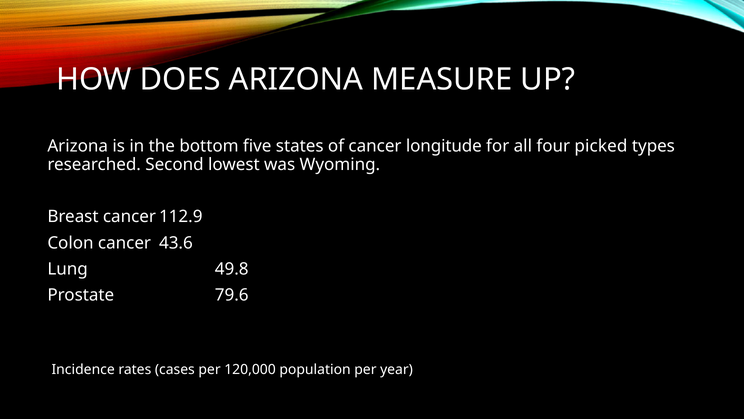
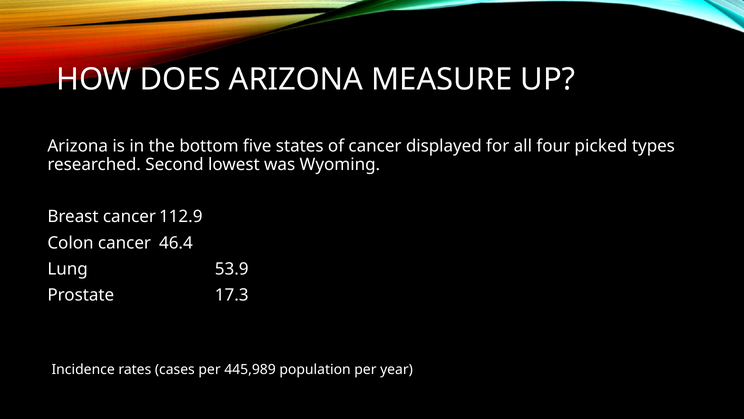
longitude: longitude -> displayed (444, 146)
43.6: 43.6 -> 46.4 (176, 243)
49.8: 49.8 -> 53.9 (232, 269)
79.6: 79.6 -> 17.3 (232, 295)
120,000: 120,000 -> 445,989 (250, 369)
